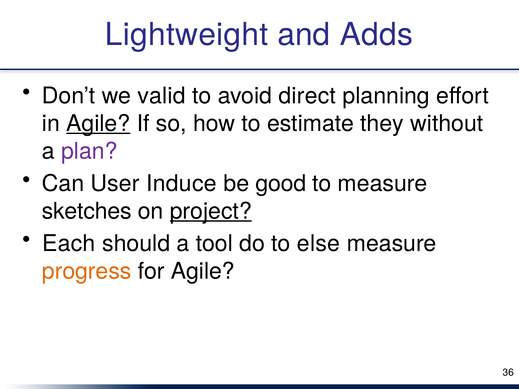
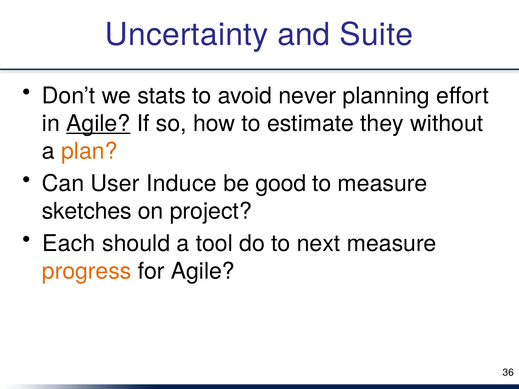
Lightweight: Lightweight -> Uncertainty (187, 35)
Adds: Adds -> Suite (376, 35)
valid: valid -> stats (162, 96)
direct: direct -> never (307, 96)
plan colour: purple -> orange (89, 151)
project underline: present -> none (211, 211)
else: else -> next (319, 244)
